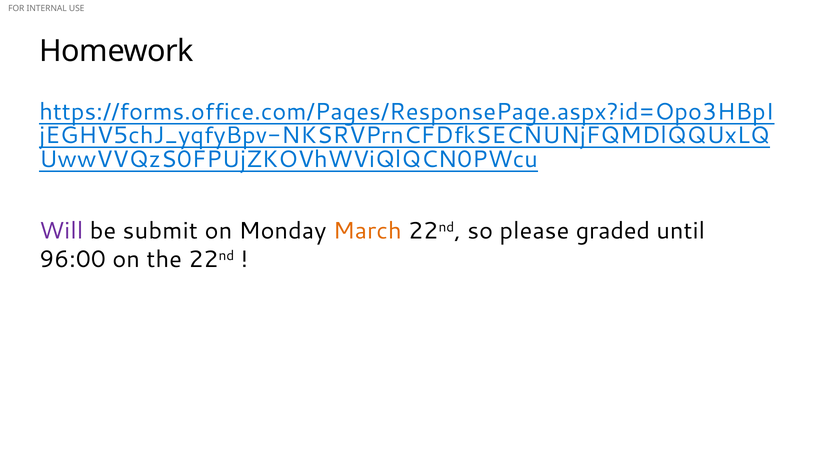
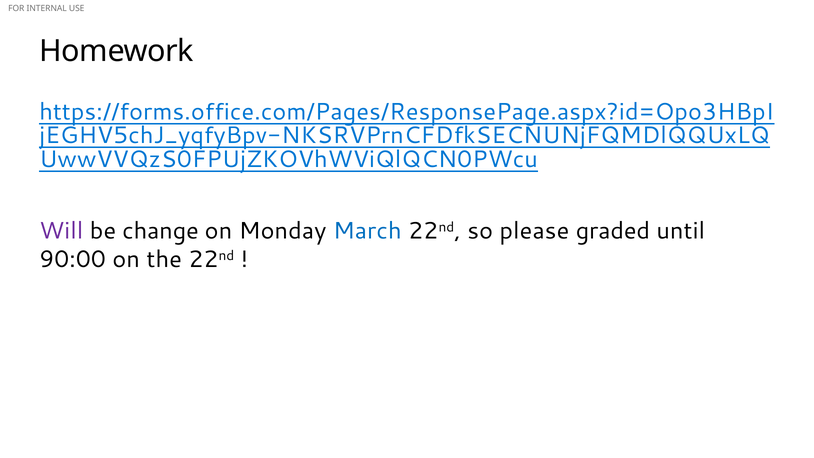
submit: submit -> change (160, 231)
March colour: orange -> blue (367, 231)
96:00: 96:00 -> 90:00 (73, 259)
